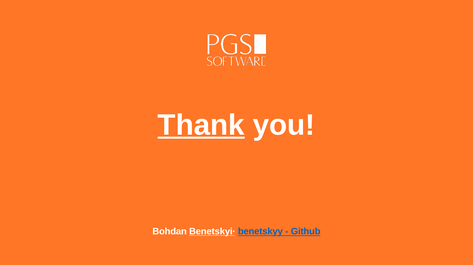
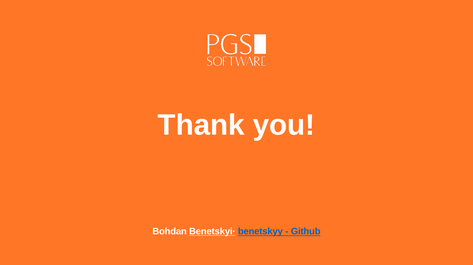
Thank underline: present -> none (201, 125)
